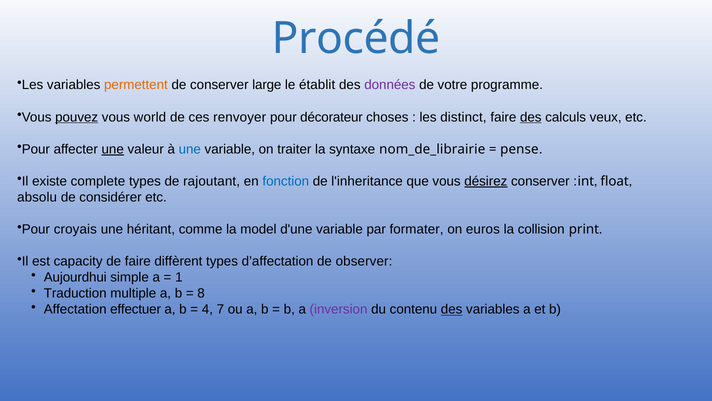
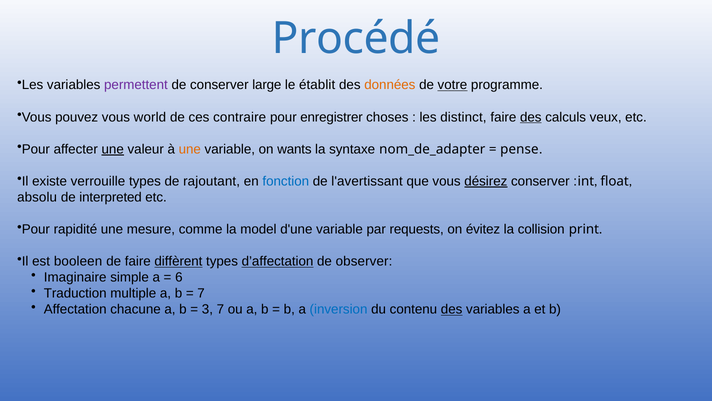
permettent colour: orange -> purple (136, 85)
données colour: purple -> orange (390, 85)
votre underline: none -> present (452, 85)
pouvez underline: present -> none (77, 117)
renvoyer: renvoyer -> contraire (240, 117)
décorateur: décorateur -> enregistrer (332, 117)
une colour: blue -> orange (190, 149)
traiter: traiter -> wants (294, 149)
nom_de_librairie: nom_de_librairie -> nom_de_adapter (432, 149)
complete: complete -> verrouille (98, 181)
l'inheritance: l'inheritance -> l'avertissant (367, 181)
considérer: considérer -> interpreted (111, 197)
croyais: croyais -> rapidité (75, 229)
héritant: héritant -> mesure (151, 229)
formater: formater -> requests (417, 229)
euros: euros -> évitez (483, 229)
capacity: capacity -> booleen (78, 261)
diffèrent underline: none -> present (178, 261)
d’affectation underline: none -> present (278, 261)
Aujourdhui: Aujourdhui -> Imaginaire (75, 277)
1: 1 -> 6 (179, 277)
8: 8 -> 7 (201, 293)
effectuer: effectuer -> chacune (135, 309)
4: 4 -> 3 (207, 309)
inversion colour: purple -> blue (339, 309)
